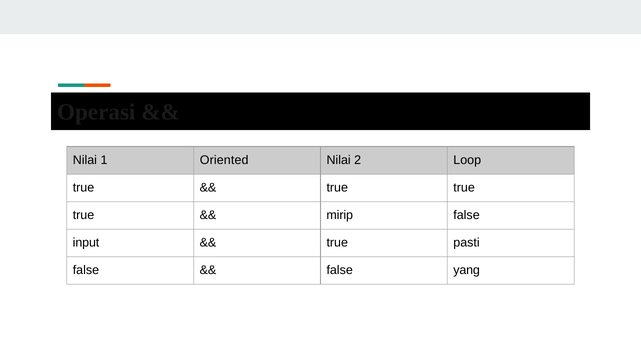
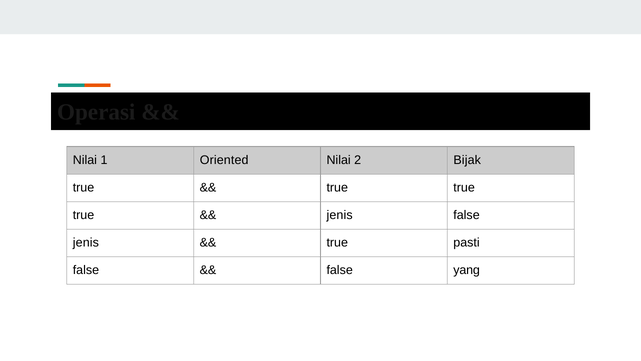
Loop: Loop -> Bijak (467, 160)
mirip: mirip -> jenis (340, 215)
input: input -> jenis (86, 242)
